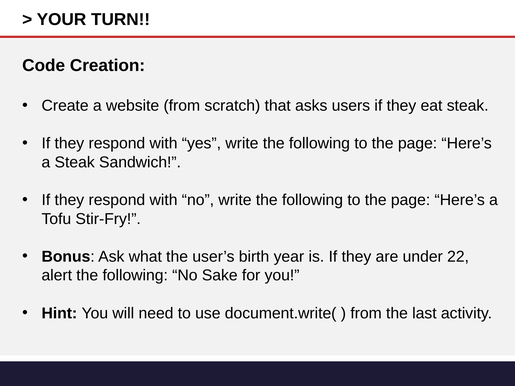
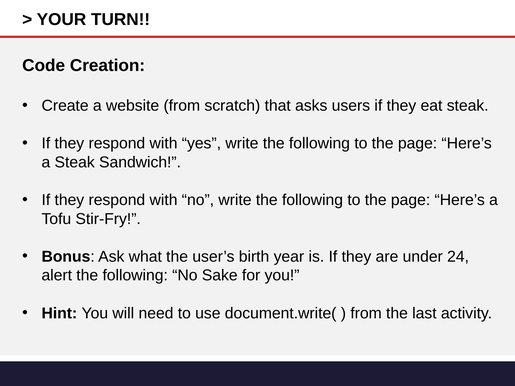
22: 22 -> 24 (458, 257)
